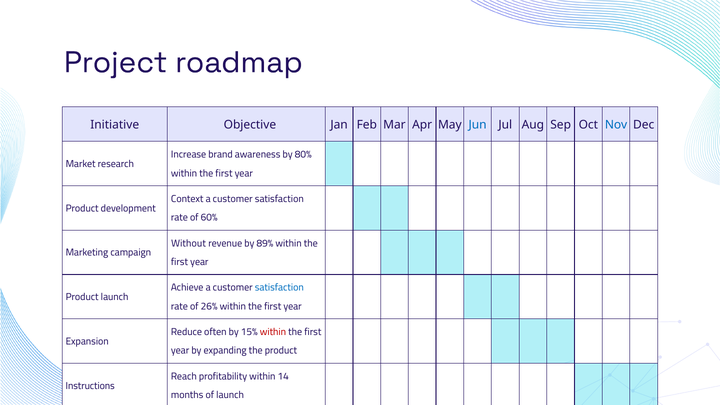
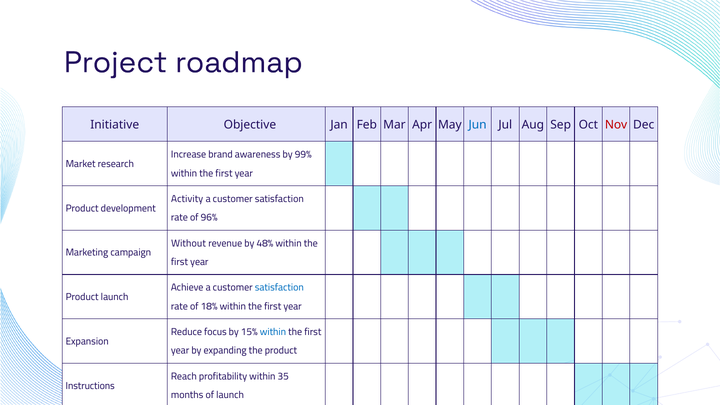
Nov colour: blue -> red (616, 125)
80%: 80% -> 99% (303, 155)
Context: Context -> Activity (187, 199)
60%: 60% -> 96% (209, 218)
89%: 89% -> 48% (265, 243)
26%: 26% -> 18% (209, 306)
often: often -> focus (215, 332)
within colour: red -> blue (273, 332)
14: 14 -> 35 (283, 376)
